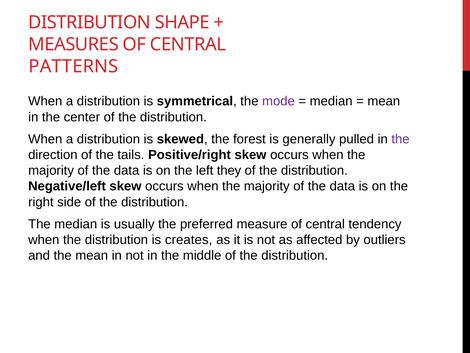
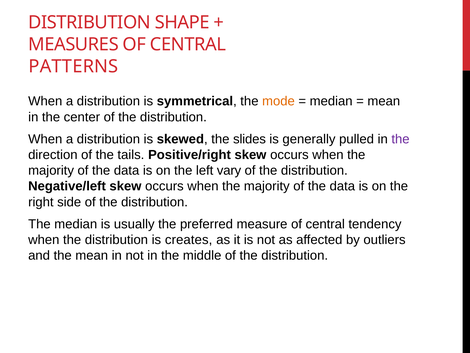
mode colour: purple -> orange (278, 101)
forest: forest -> slides (250, 139)
they: they -> vary (229, 170)
